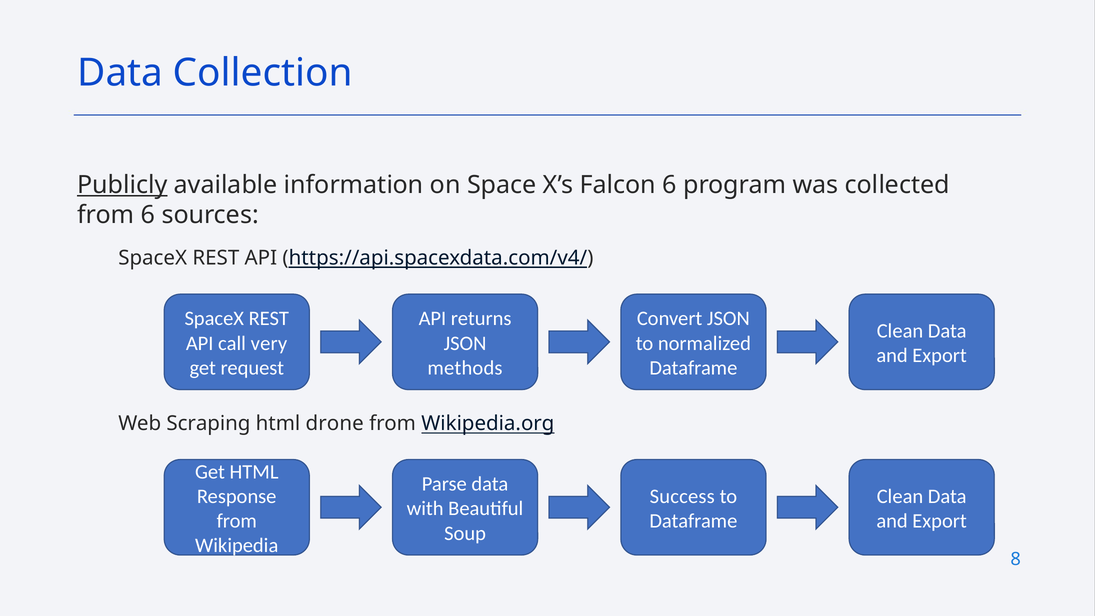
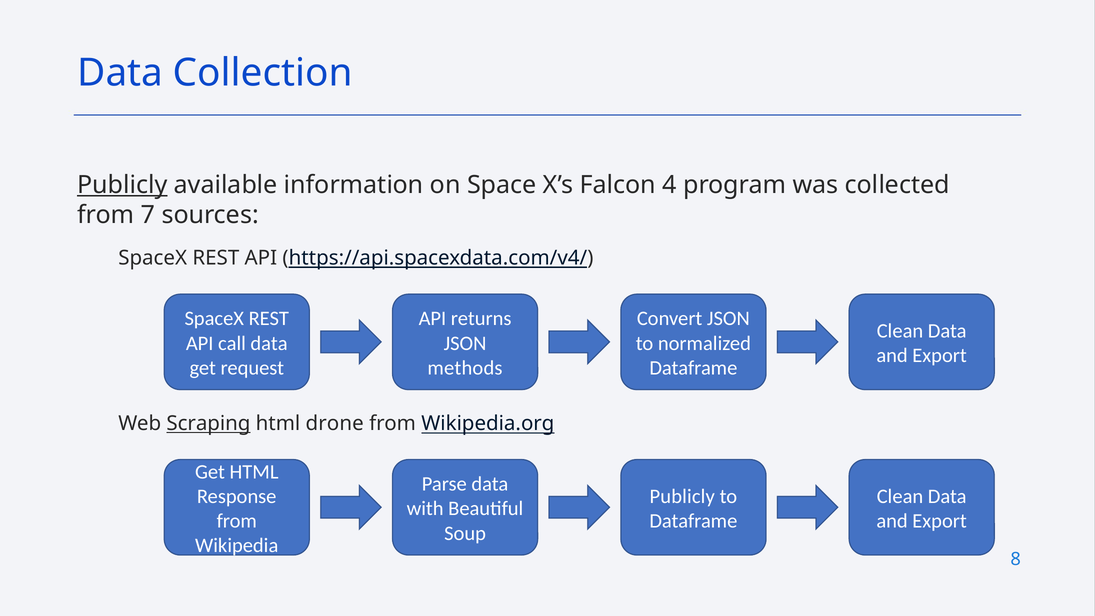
Falcon 6: 6 -> 4 (670, 185)
from 6: 6 -> 7 (148, 215)
call very: very -> data (269, 343)
Scraping underline: none -> present (208, 424)
Success: Success -> Publicly (682, 496)
